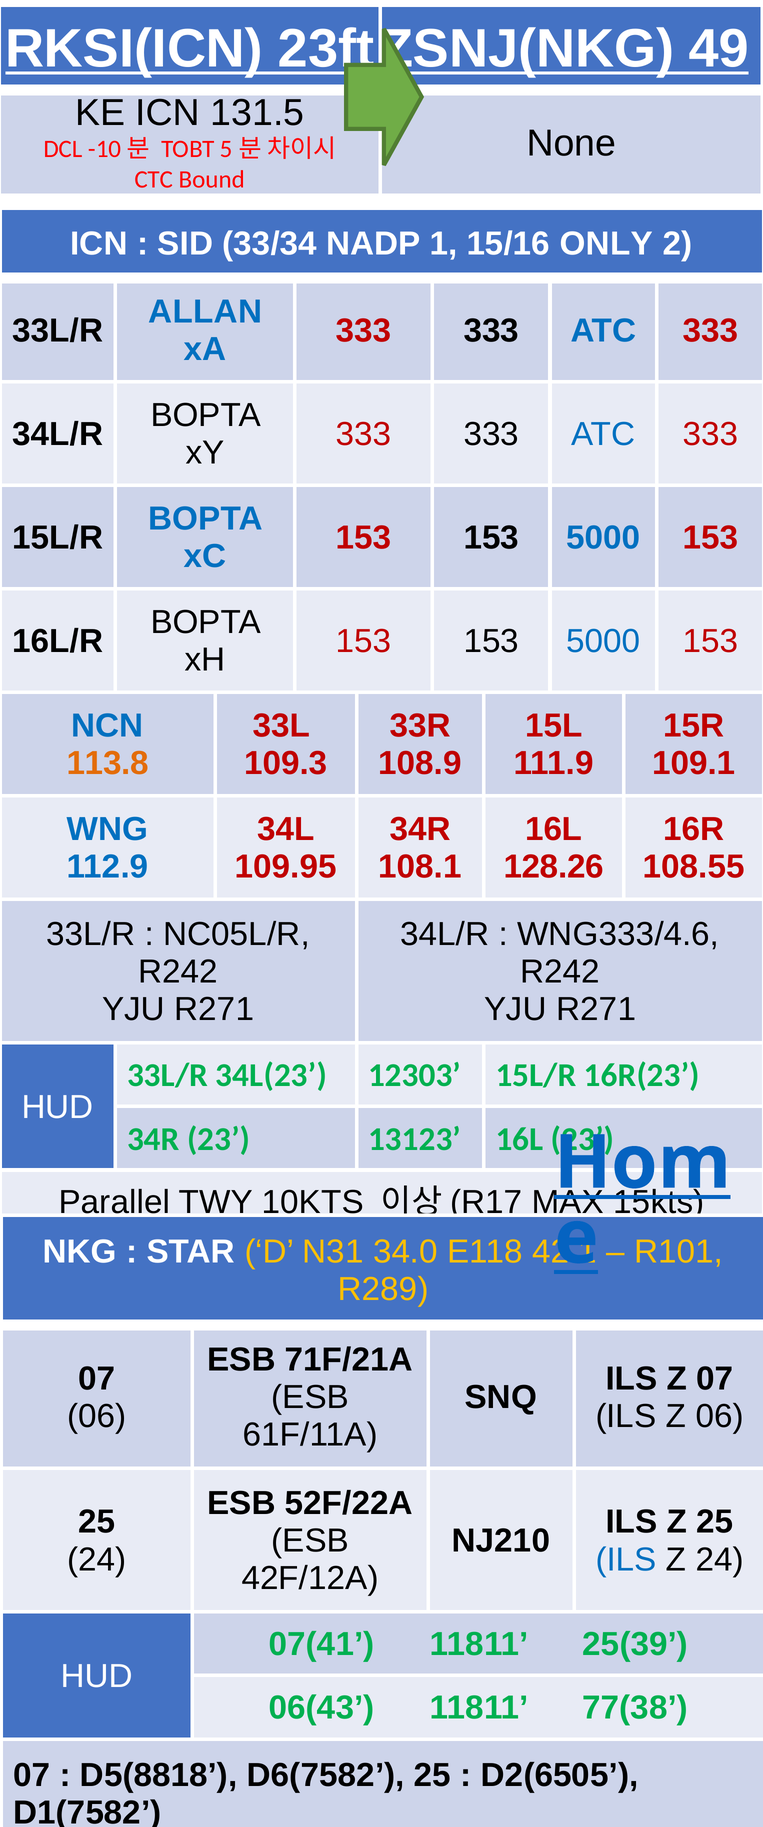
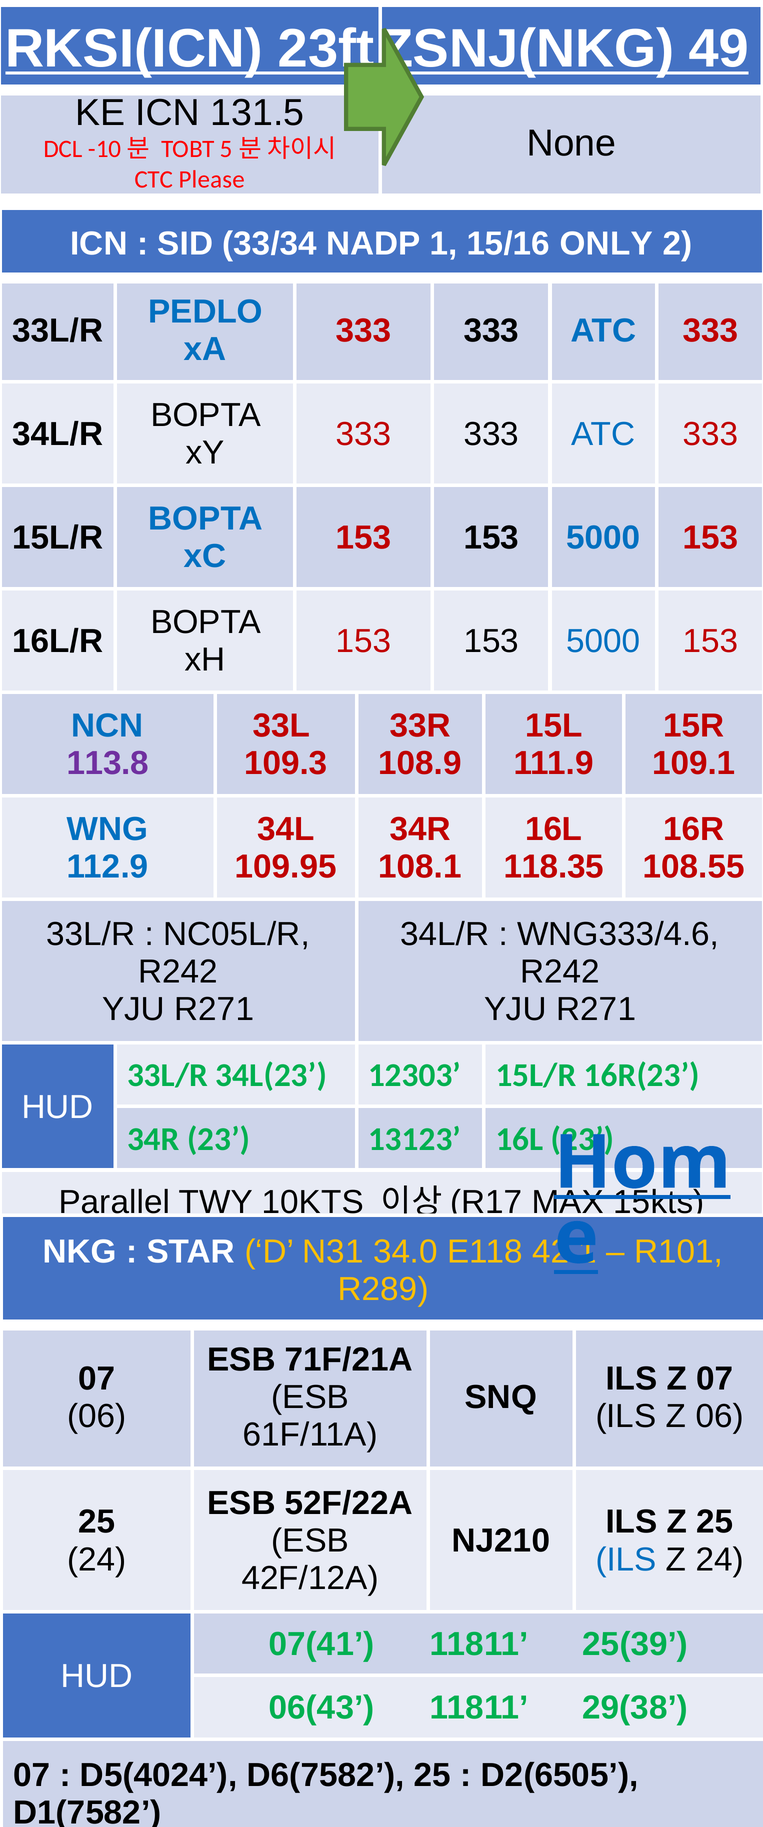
Bound: Bound -> Please (212, 179)
ALLAN: ALLAN -> PEDLO (206, 312)
113.8 colour: orange -> purple (108, 763)
128.26: 128.26 -> 118.35 (554, 866)
77(38: 77(38 -> 29(38 (635, 1707)
D5(8818: D5(8818 -> D5(4024 (159, 1774)
